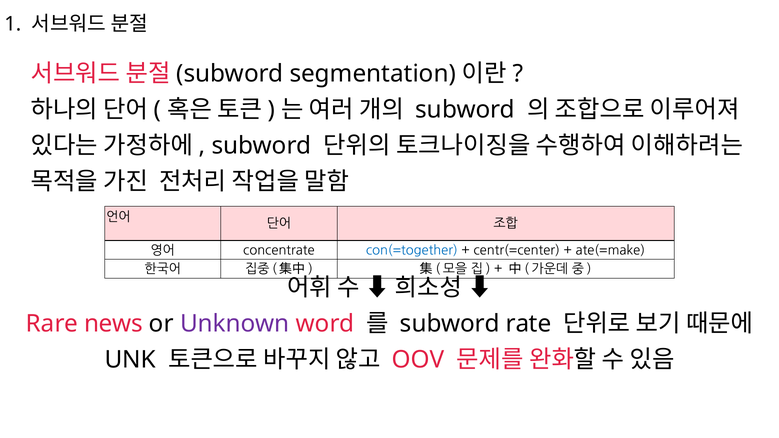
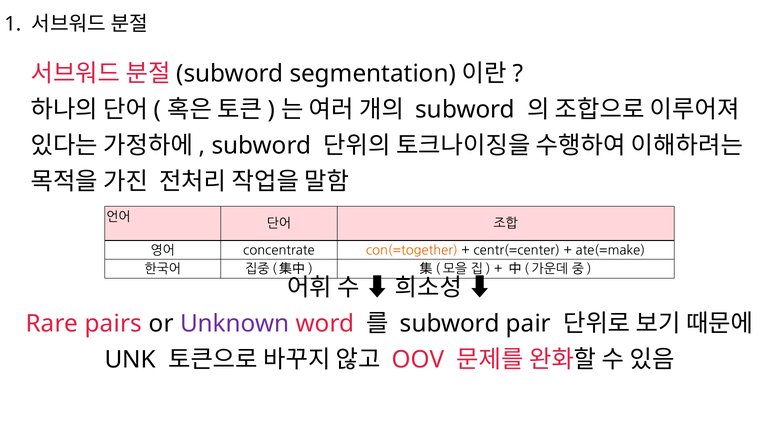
con(=together colour: blue -> orange (412, 250)
news: news -> pairs (113, 324)
rate: rate -> pair (528, 324)
